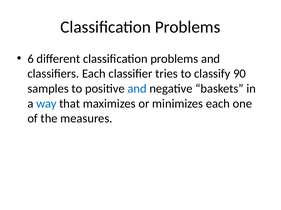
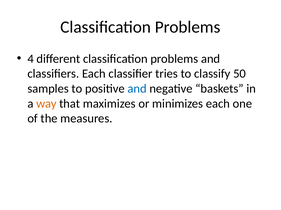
6: 6 -> 4 (31, 59)
90: 90 -> 50 (240, 74)
way colour: blue -> orange (46, 104)
